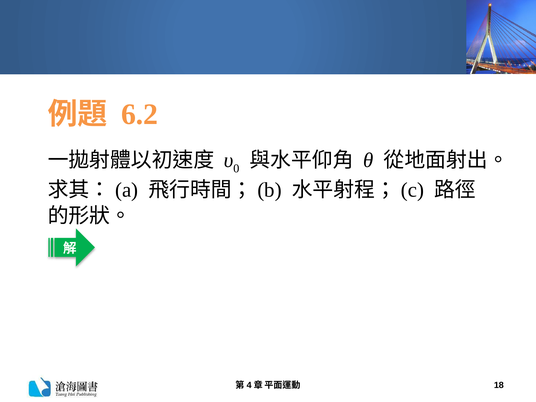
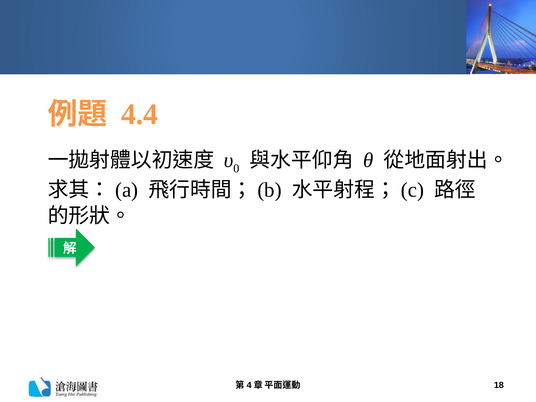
6.2: 6.2 -> 4.4 (140, 114)
